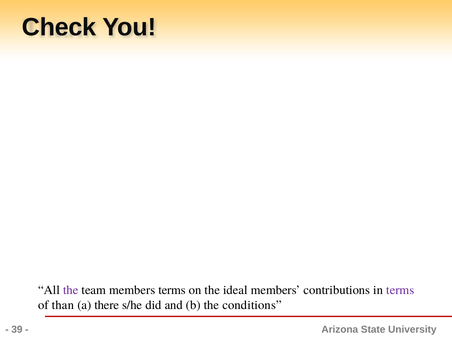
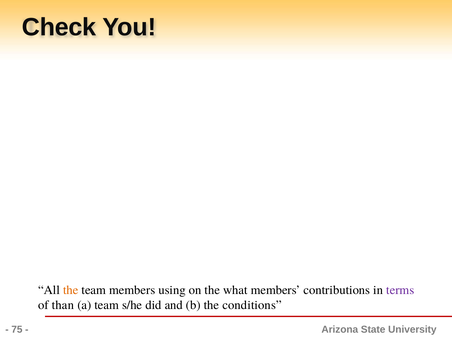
the colour: purple -> orange (71, 290)
members terms: terms -> using (172, 290)
ideal: ideal -> what (235, 290)
a there: there -> team (107, 305)
39: 39 -> 75 (17, 330)
